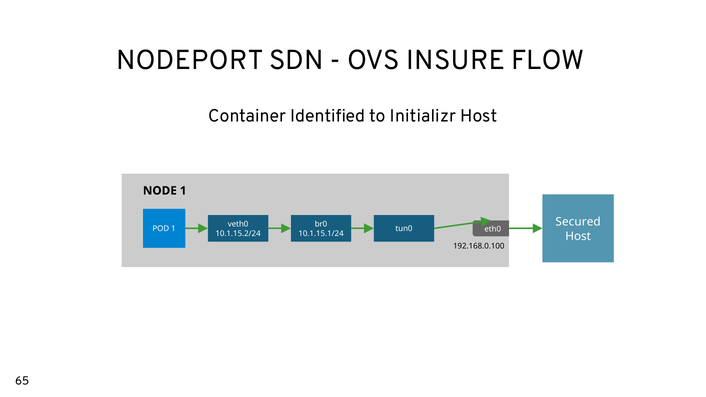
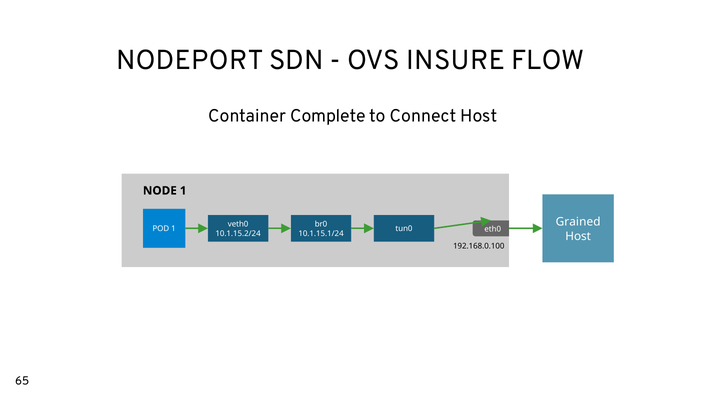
Identified: Identified -> Complete (328, 116)
Initializr: Initializr -> Connect (423, 116)
Secured: Secured -> Grained (578, 222)
